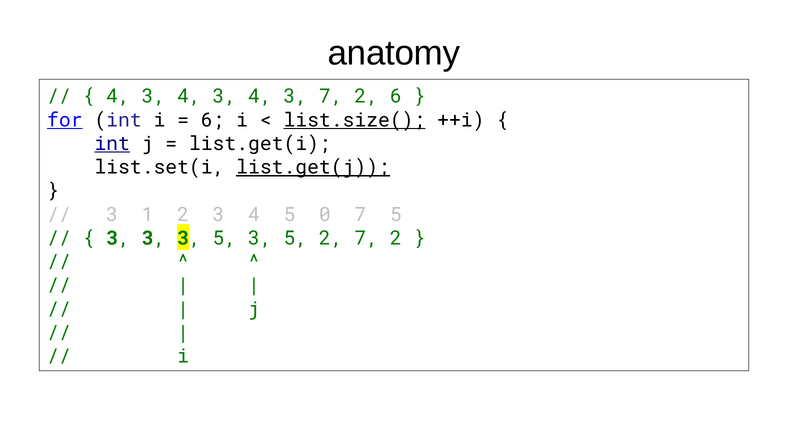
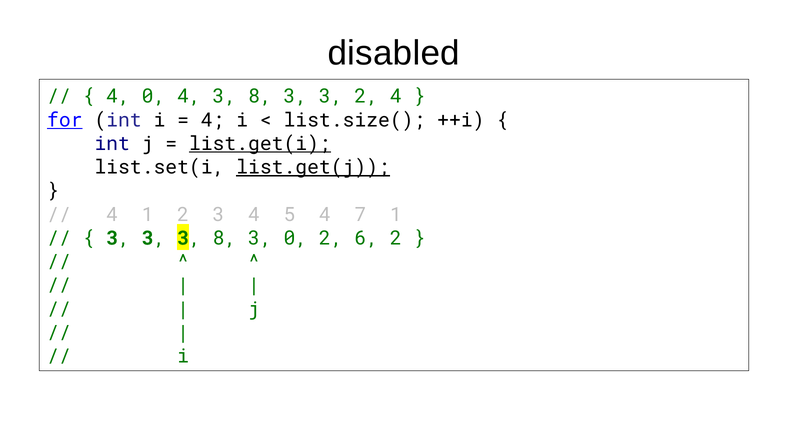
anatomy: anatomy -> disabled (394, 53)
3: 3 -> 0 (154, 96)
4: 4 -> 8 (260, 96)
7: 7 -> 3 (331, 96)
2 6: 6 -> 4 (396, 96)
6: 6 -> 4 (213, 120)
list.size( underline: present -> none (354, 120)
int underline: present -> none (112, 144)
list.get(i underline: none -> present (260, 144)
3: 3 -> 4 (112, 215)
5 0: 0 -> 4 (325, 215)
7 5: 5 -> 1 (396, 215)
3 3 5: 5 -> 8 (224, 238)
5: 5 -> 0 (295, 238)
2 7: 7 -> 6 (366, 238)
